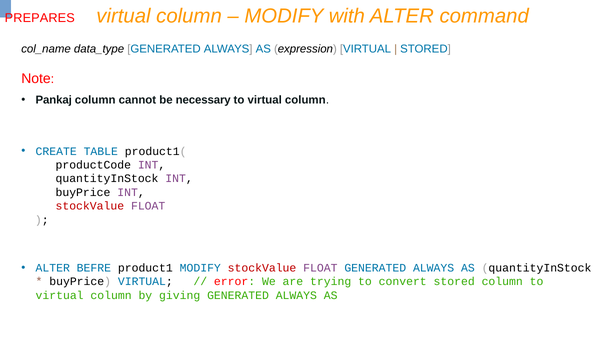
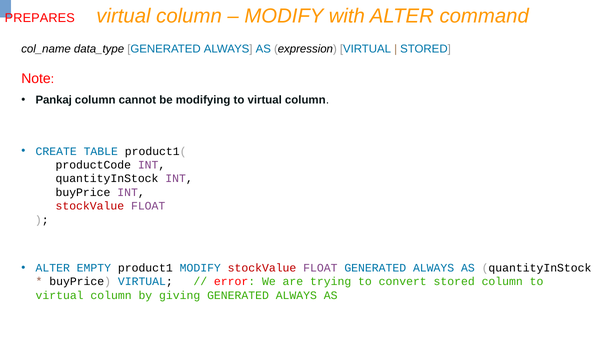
necessary: necessary -> modifying (203, 100)
BEFRE: BEFRE -> EMPTY (94, 268)
